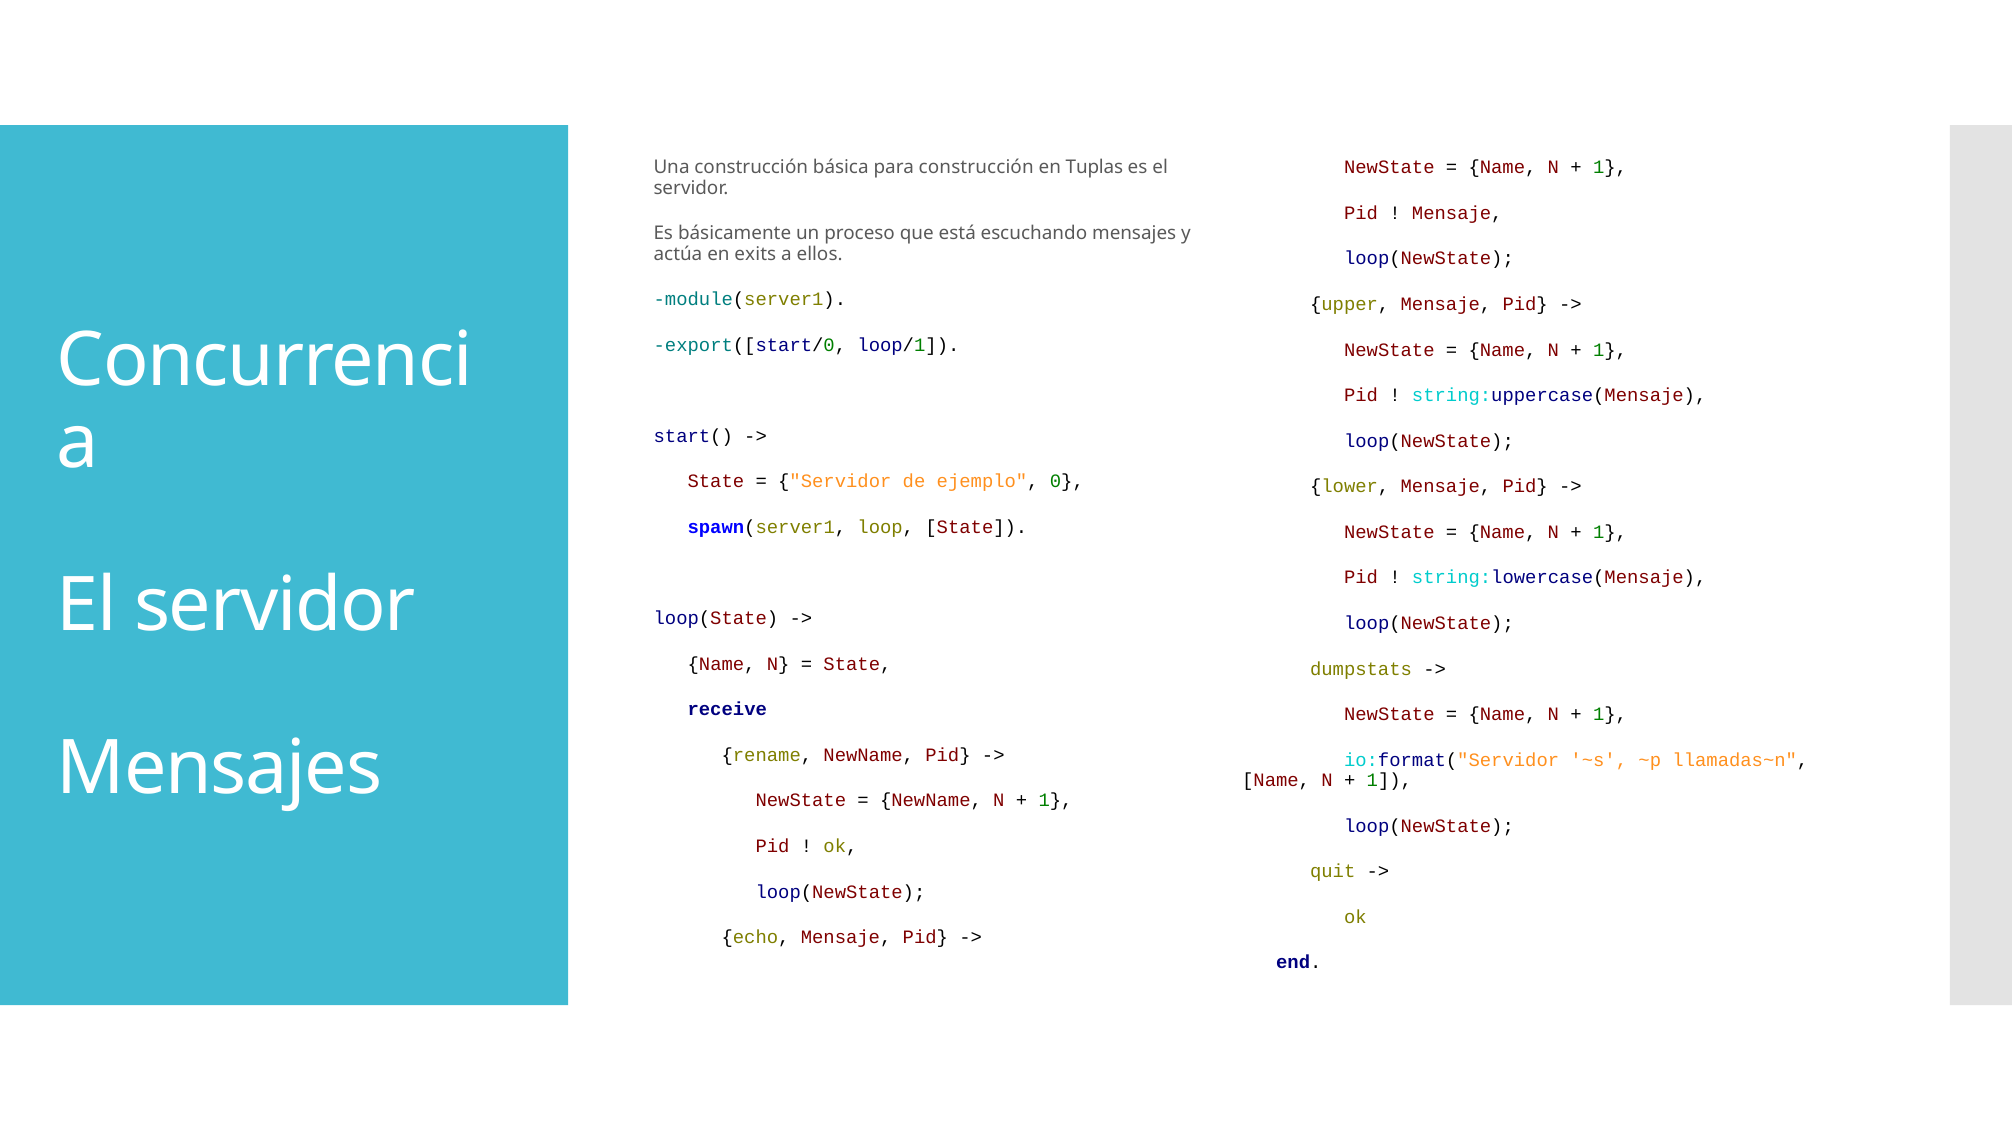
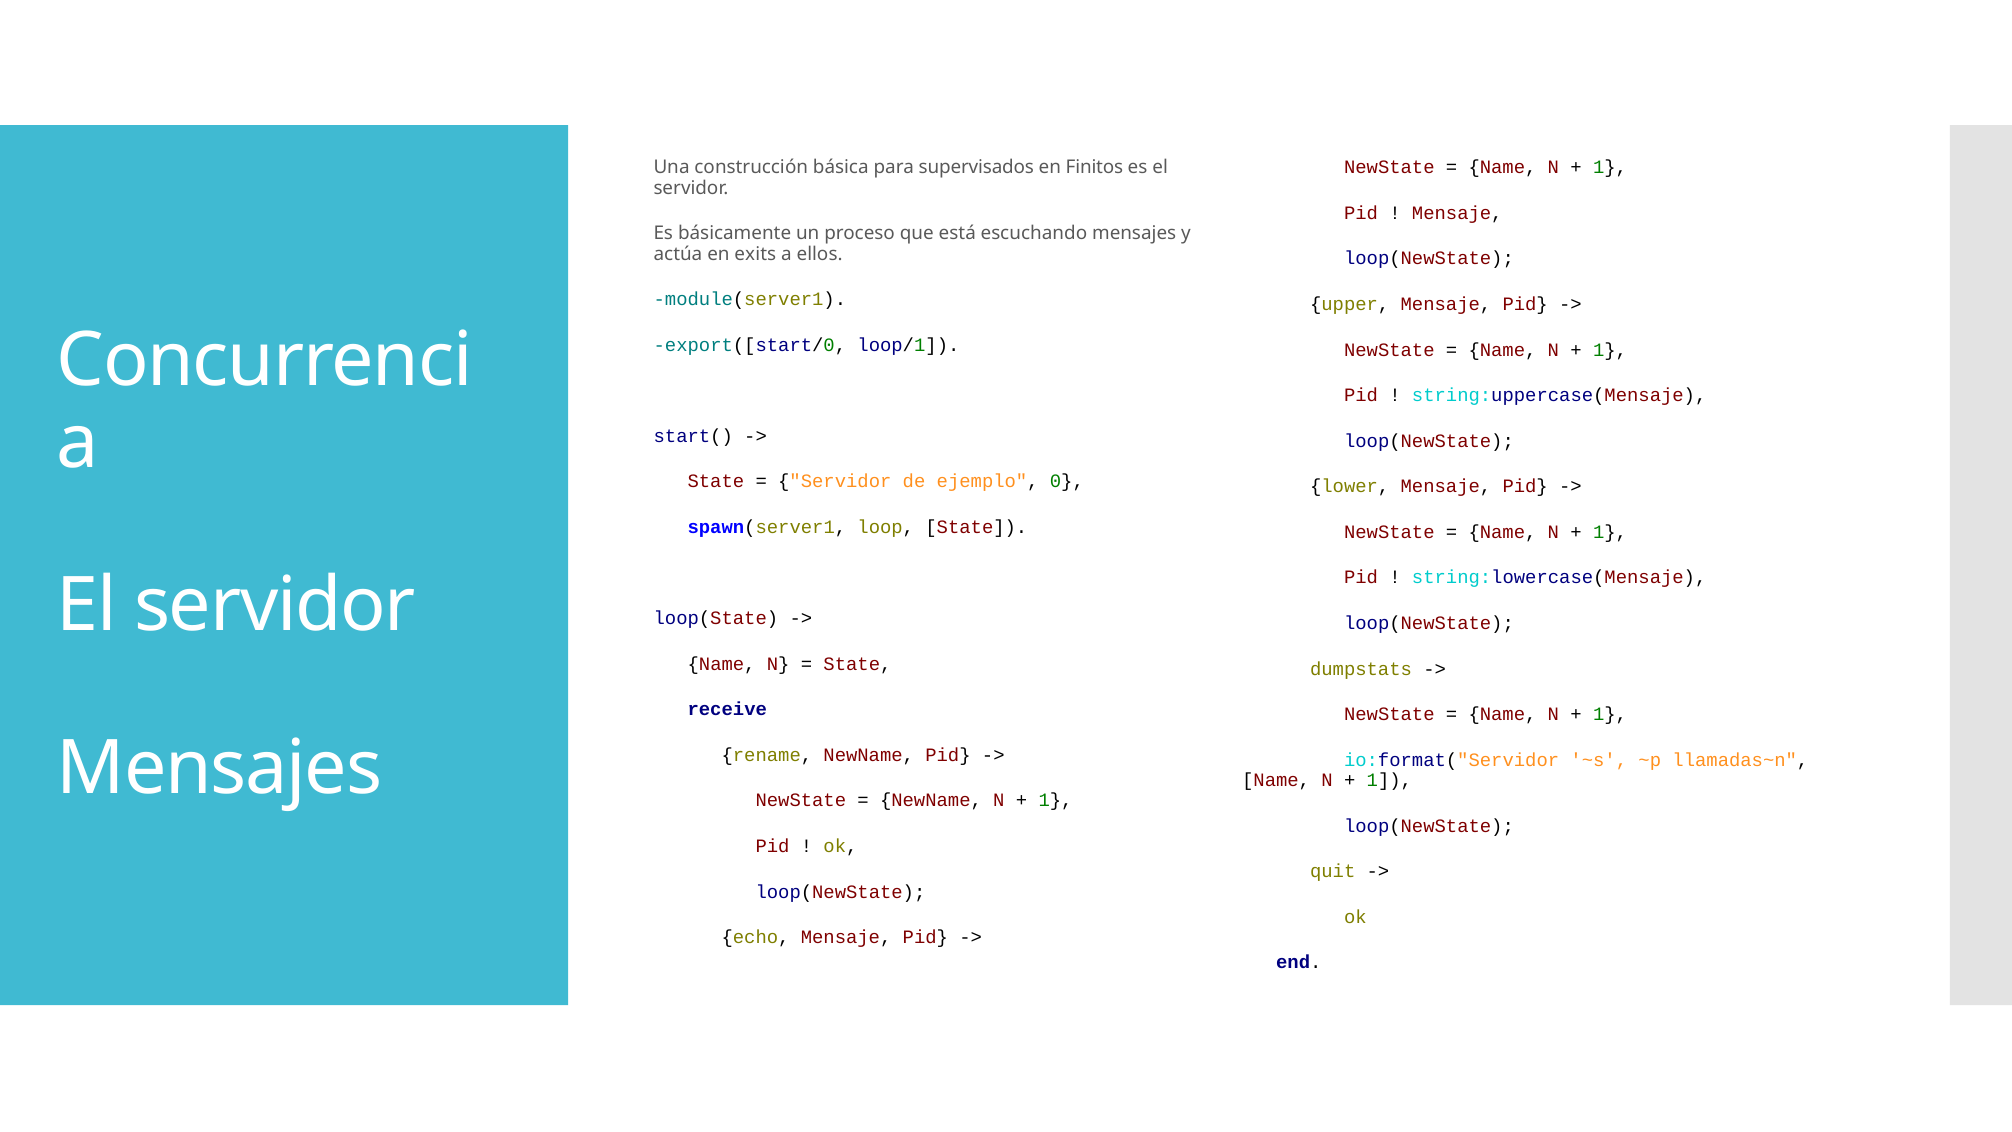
para construcción: construcción -> supervisados (976, 167)
Tuplas: Tuplas -> Finitos (1094, 167)
